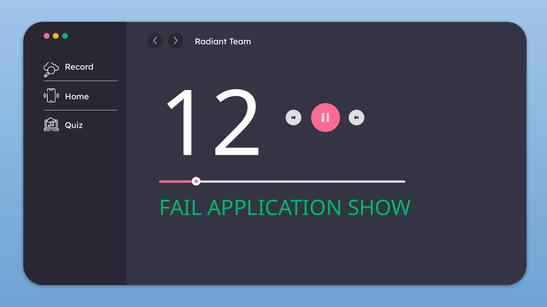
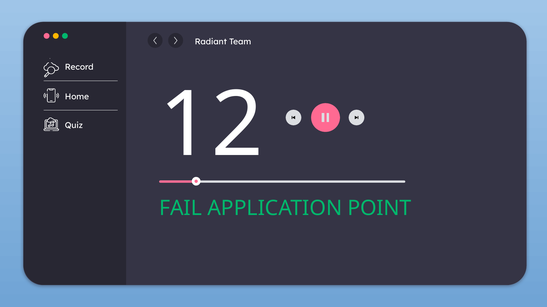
SHOW: SHOW -> POINT (379, 208)
